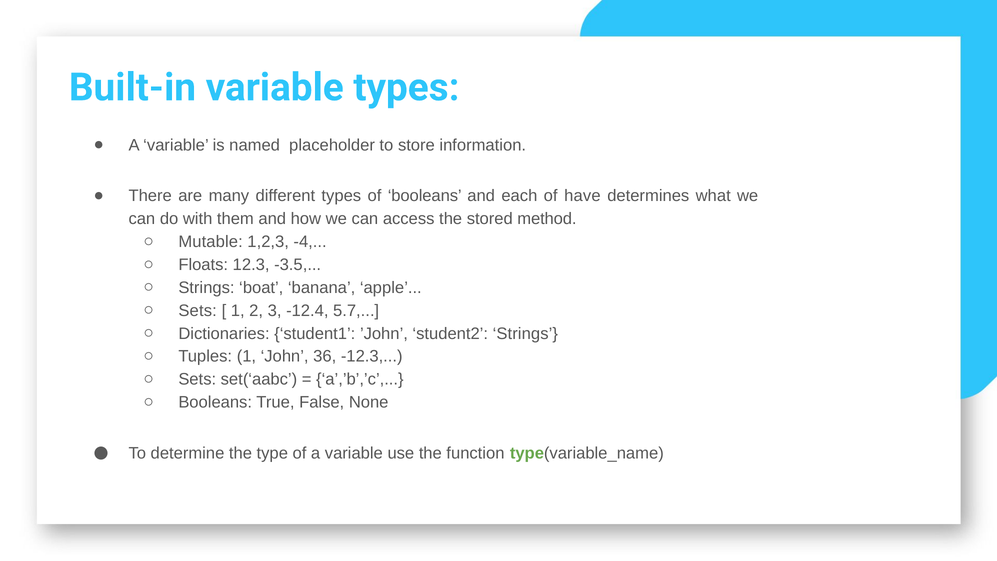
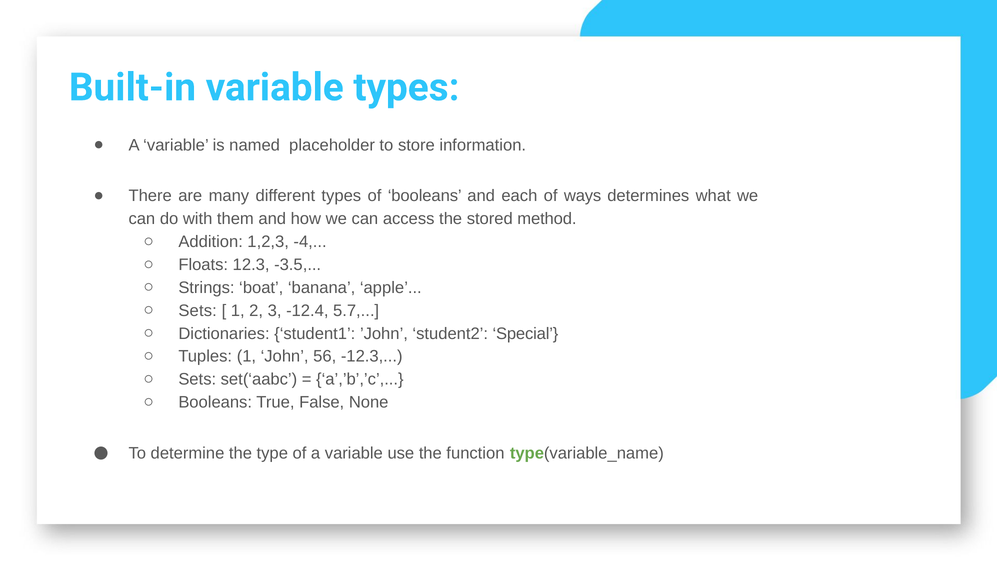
have: have -> ways (583, 196)
Mutable: Mutable -> Addition (211, 242)
student2 Strings: Strings -> Special (525, 333)
36: 36 -> 56 (325, 356)
